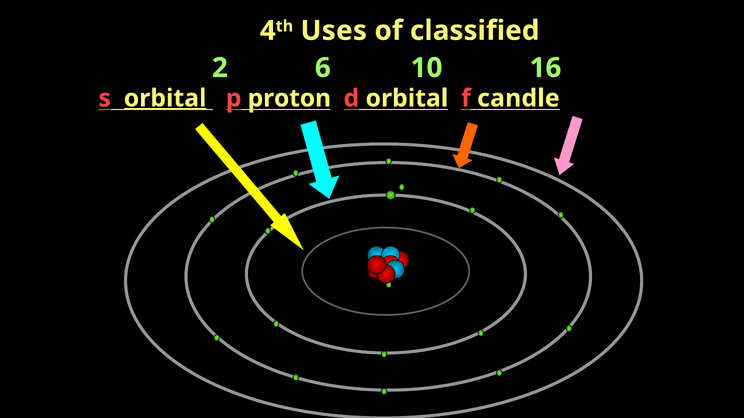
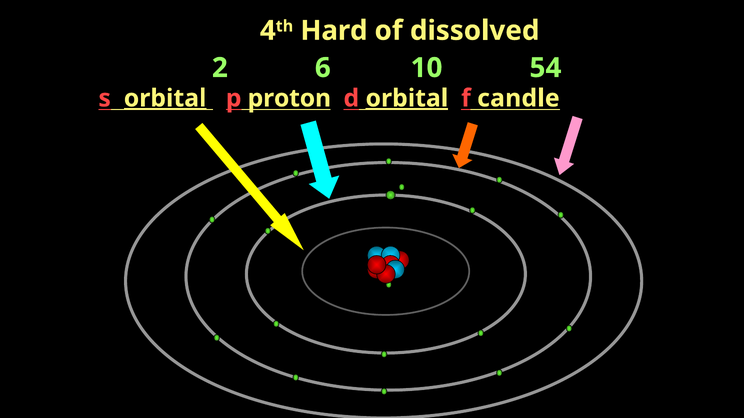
Uses: Uses -> Hard (334, 31)
classified: classified -> dissolved (475, 31)
16: 16 -> 54 (545, 68)
orbital underline: none -> present (407, 98)
